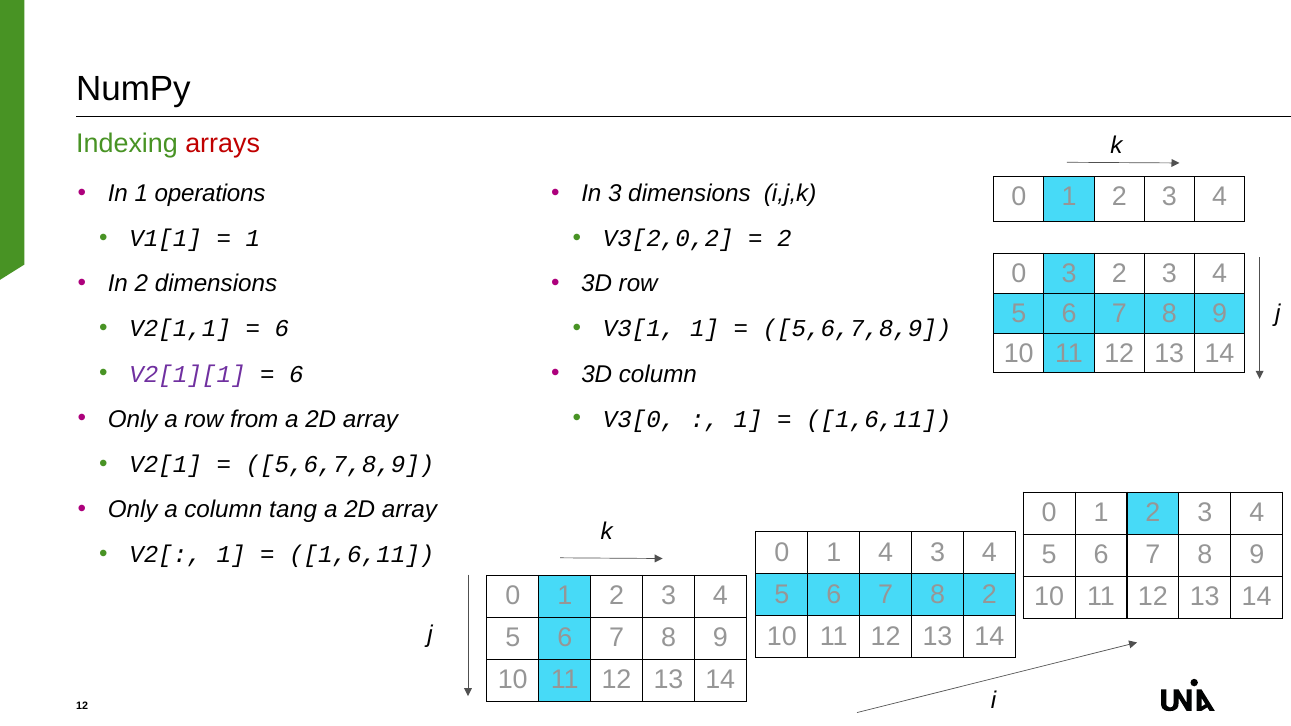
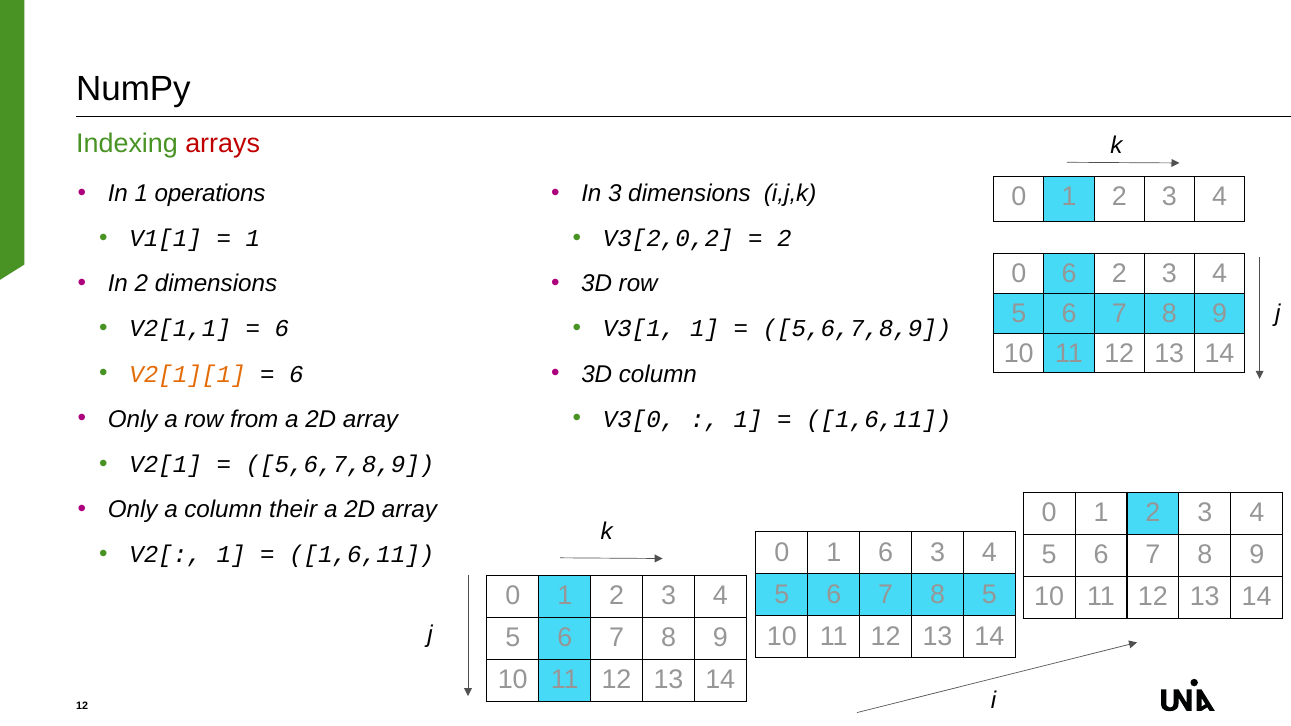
0 3: 3 -> 6 (1069, 273)
V2[1][1 colour: purple -> orange (187, 374)
tang: tang -> their (293, 510)
1 4: 4 -> 6 (886, 552)
8 2: 2 -> 5 (989, 594)
